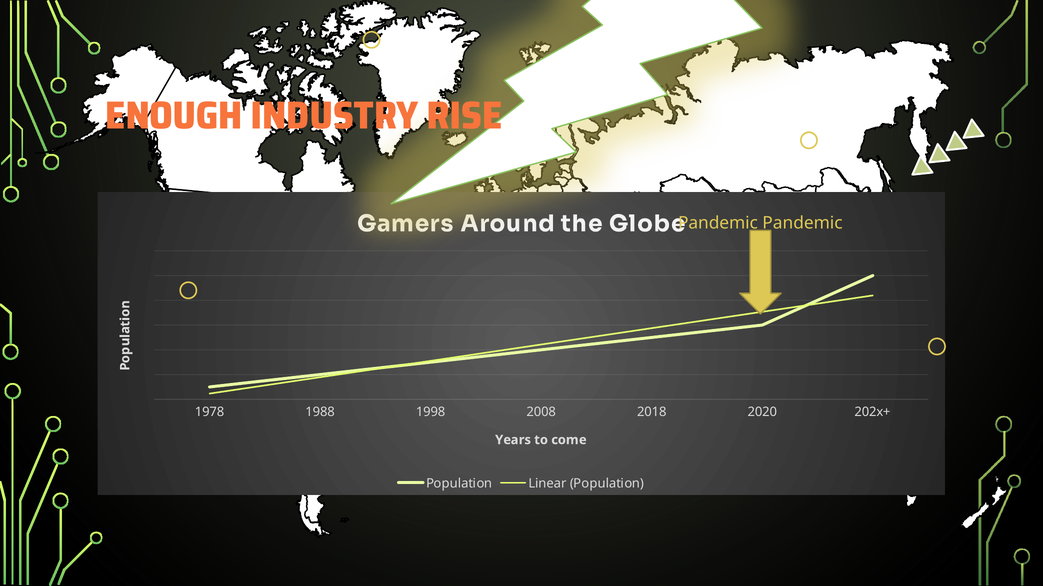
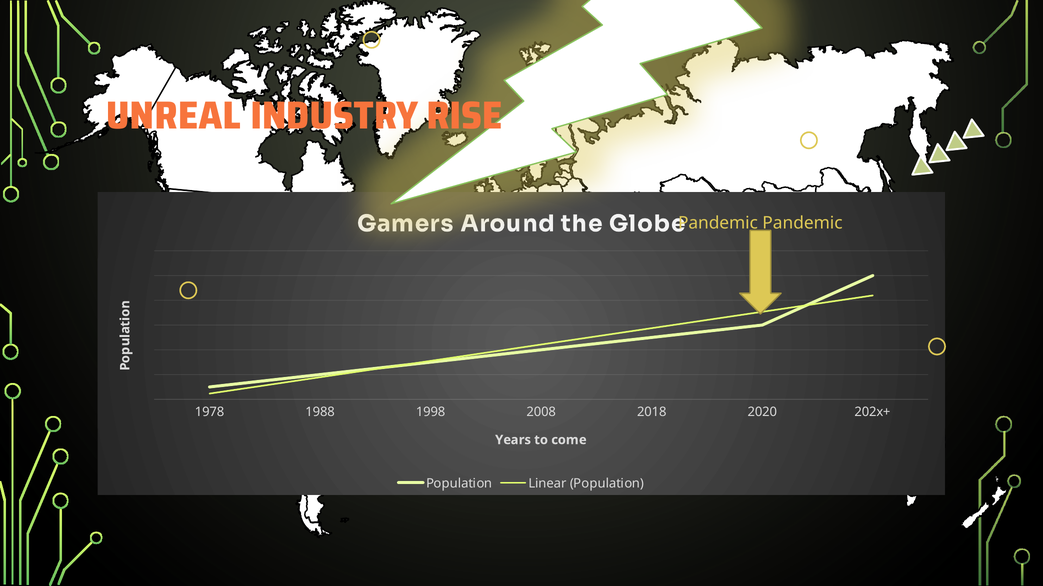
ENOUGH: ENOUGH -> UNREAL (174, 116)
